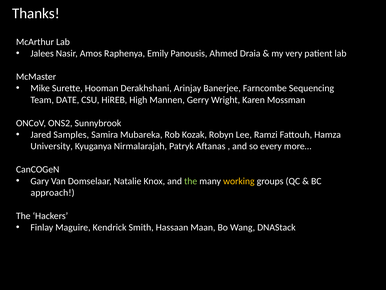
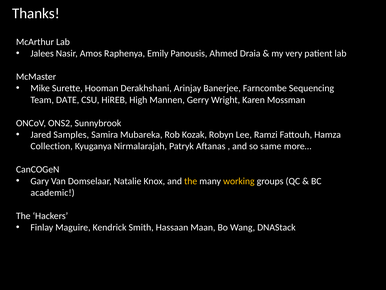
University: University -> Collection (52, 146)
every: every -> same (271, 146)
the colour: light green -> yellow (191, 181)
approach: approach -> academic (53, 192)
